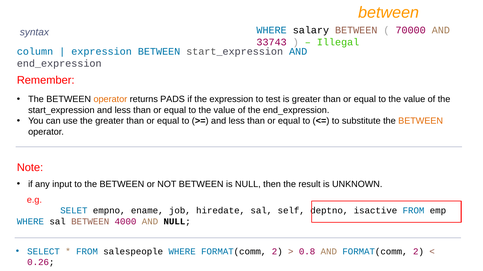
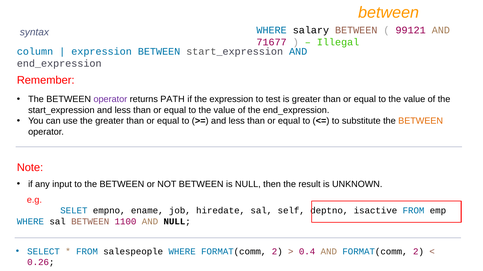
70000: 70000 -> 99121 (411, 30)
33743: 33743 -> 71677 (272, 42)
operator colour: orange -> purple (110, 100)
PADS: PADS -> PATH (172, 100)
4000: 4000 -> 1100 (126, 222)
0.8: 0.8 -> 0.4 (307, 252)
